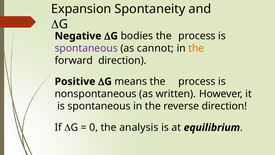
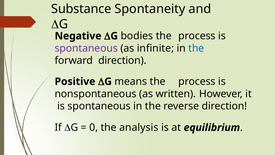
Expansion: Expansion -> Substance (81, 9)
cannot: cannot -> infinite (155, 48)
the colour: orange -> blue (196, 48)
